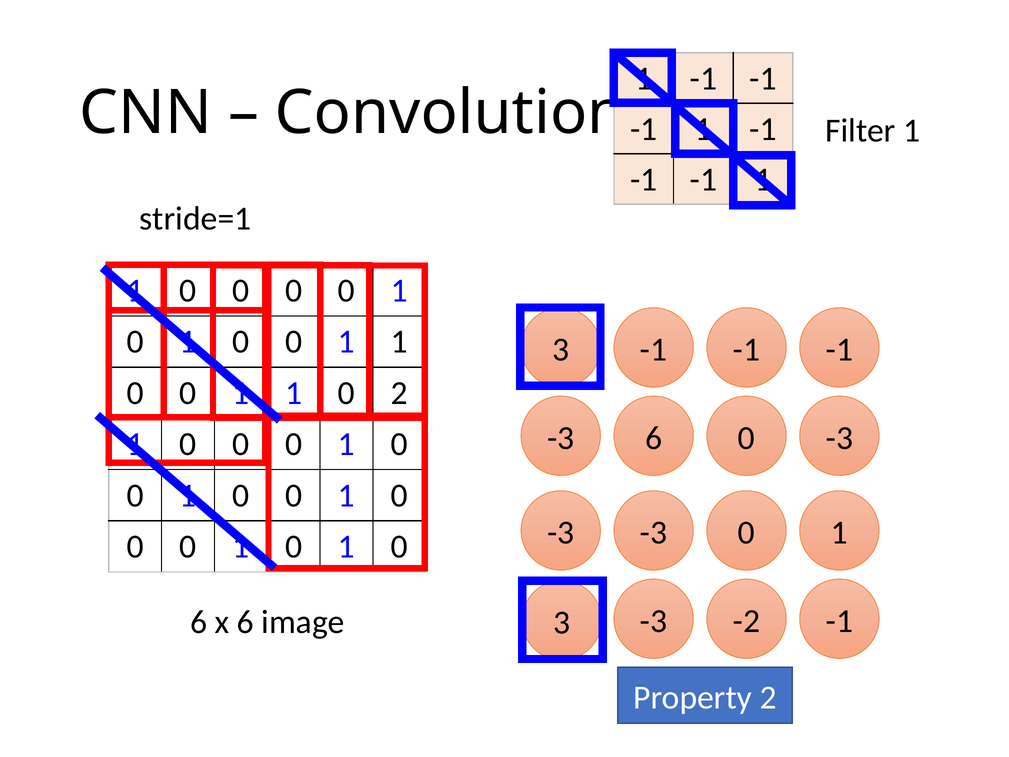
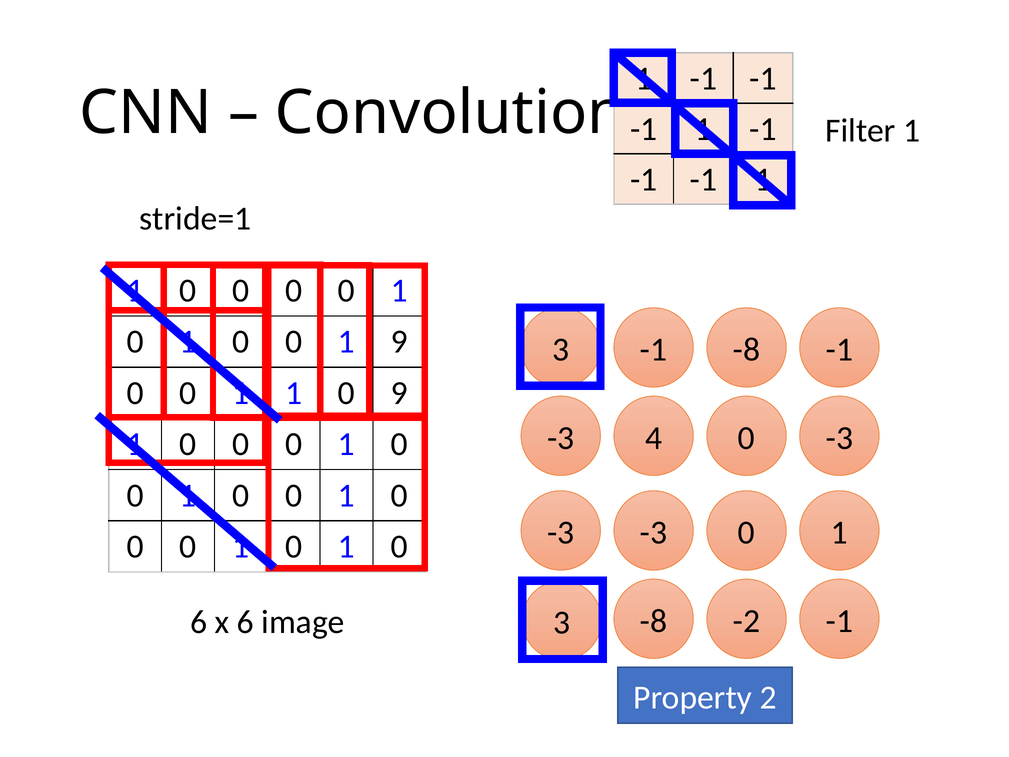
1: 1 -> 9 (399, 342)
3 -1 -1: -1 -> -8 (747, 350)
0 2: 2 -> 9 (399, 393)
-3 6: 6 -> 4 (654, 438)
3 -3: -3 -> -8 (654, 621)
